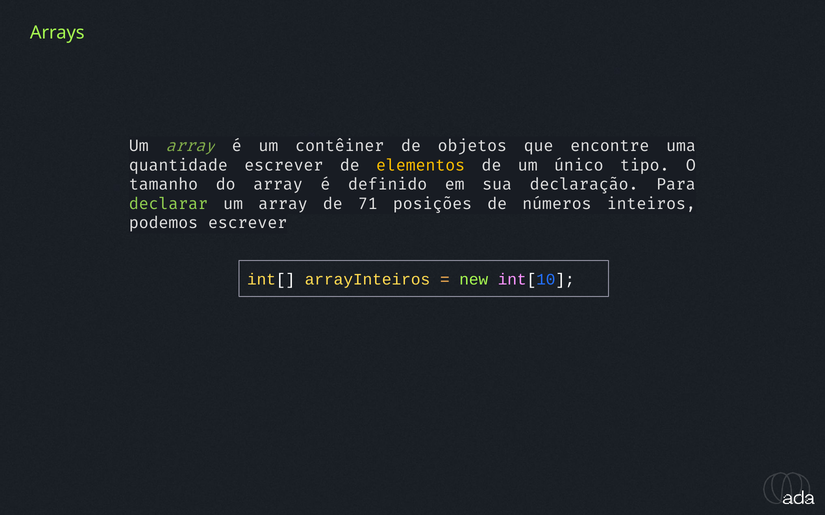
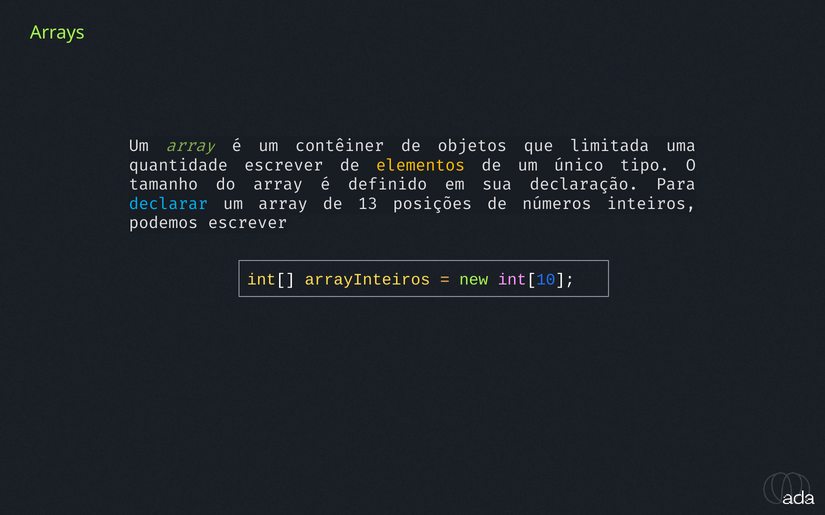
encontre: encontre -> limitada (610, 146)
declarar colour: light green -> light blue (168, 204)
71: 71 -> 13 (368, 204)
